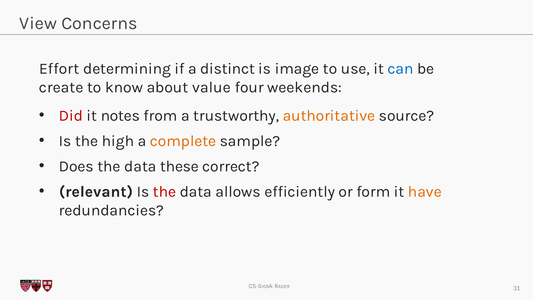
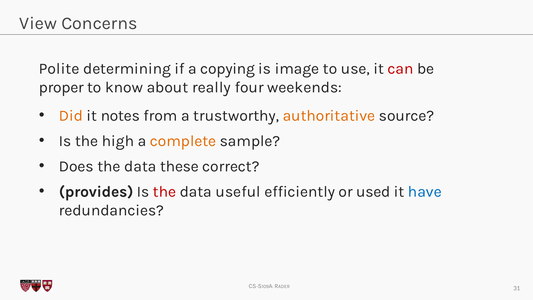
Effort: Effort -> Polite (59, 69)
distinct: distinct -> copying (228, 69)
can colour: blue -> red (400, 69)
create: create -> proper (61, 87)
value: value -> really (211, 87)
Did colour: red -> orange (71, 116)
relevant: relevant -> provides (96, 192)
allows: allows -> useful (238, 192)
form: form -> used (373, 192)
have colour: orange -> blue (425, 192)
